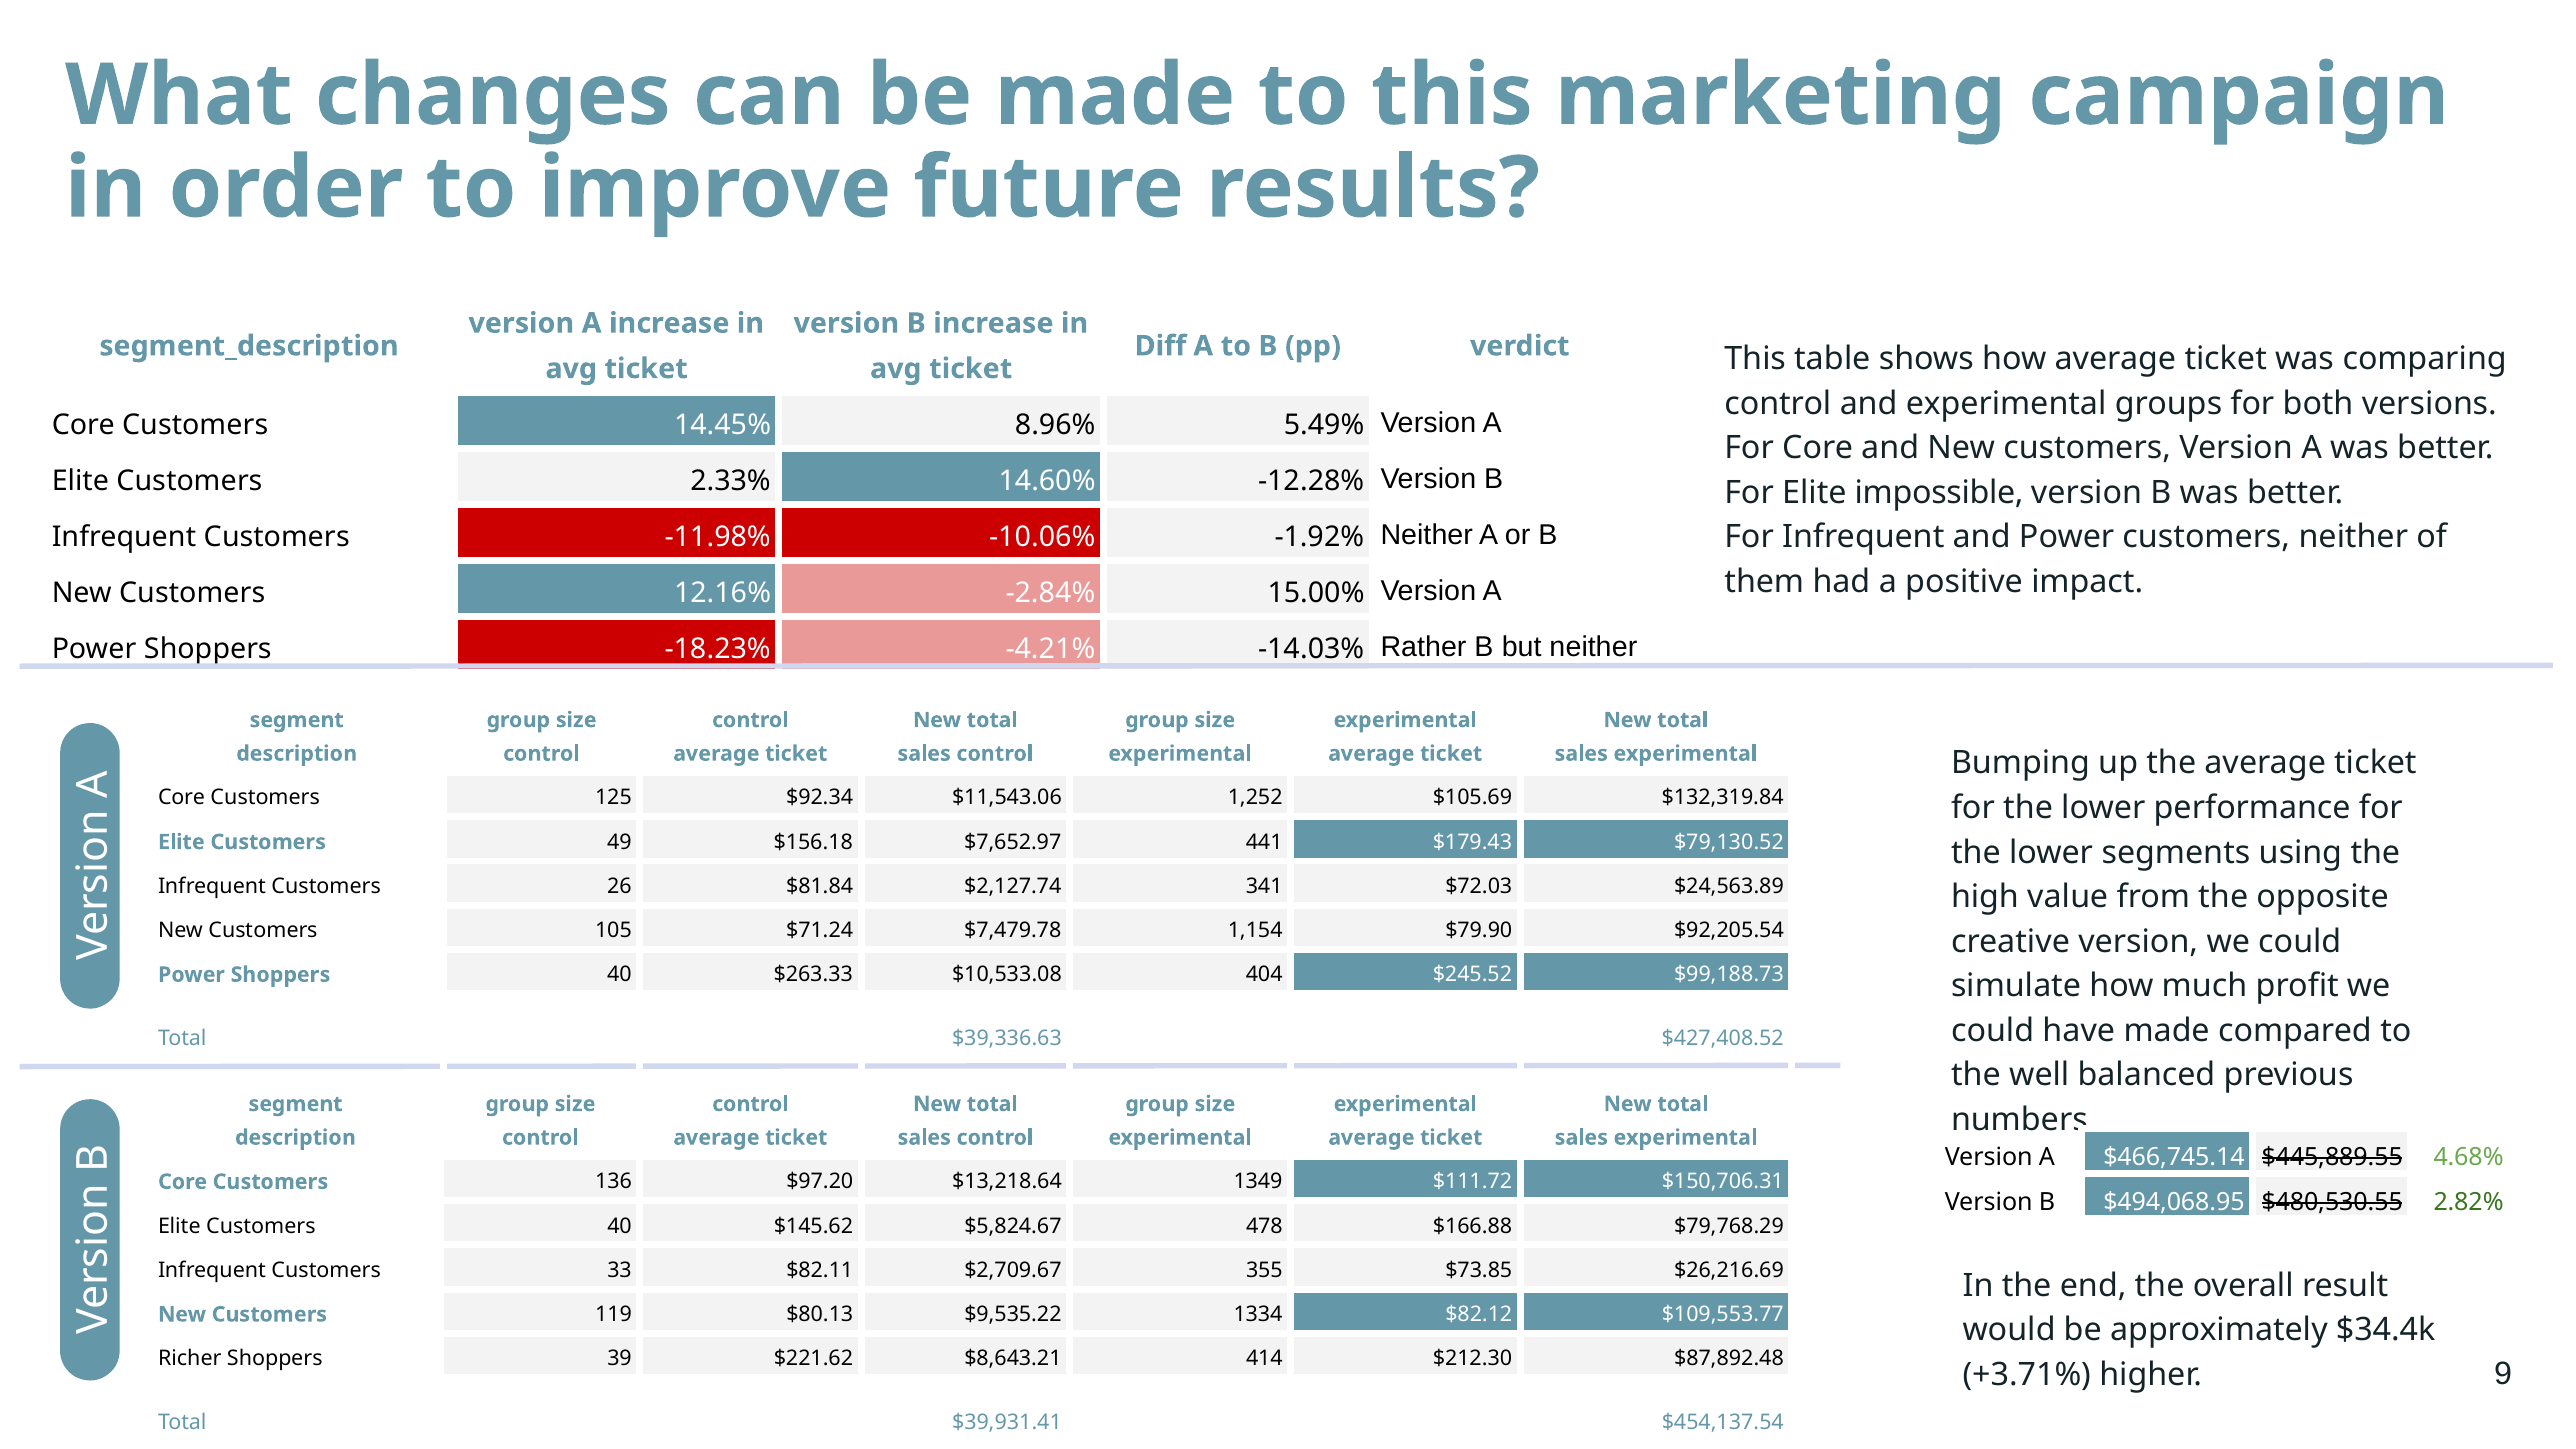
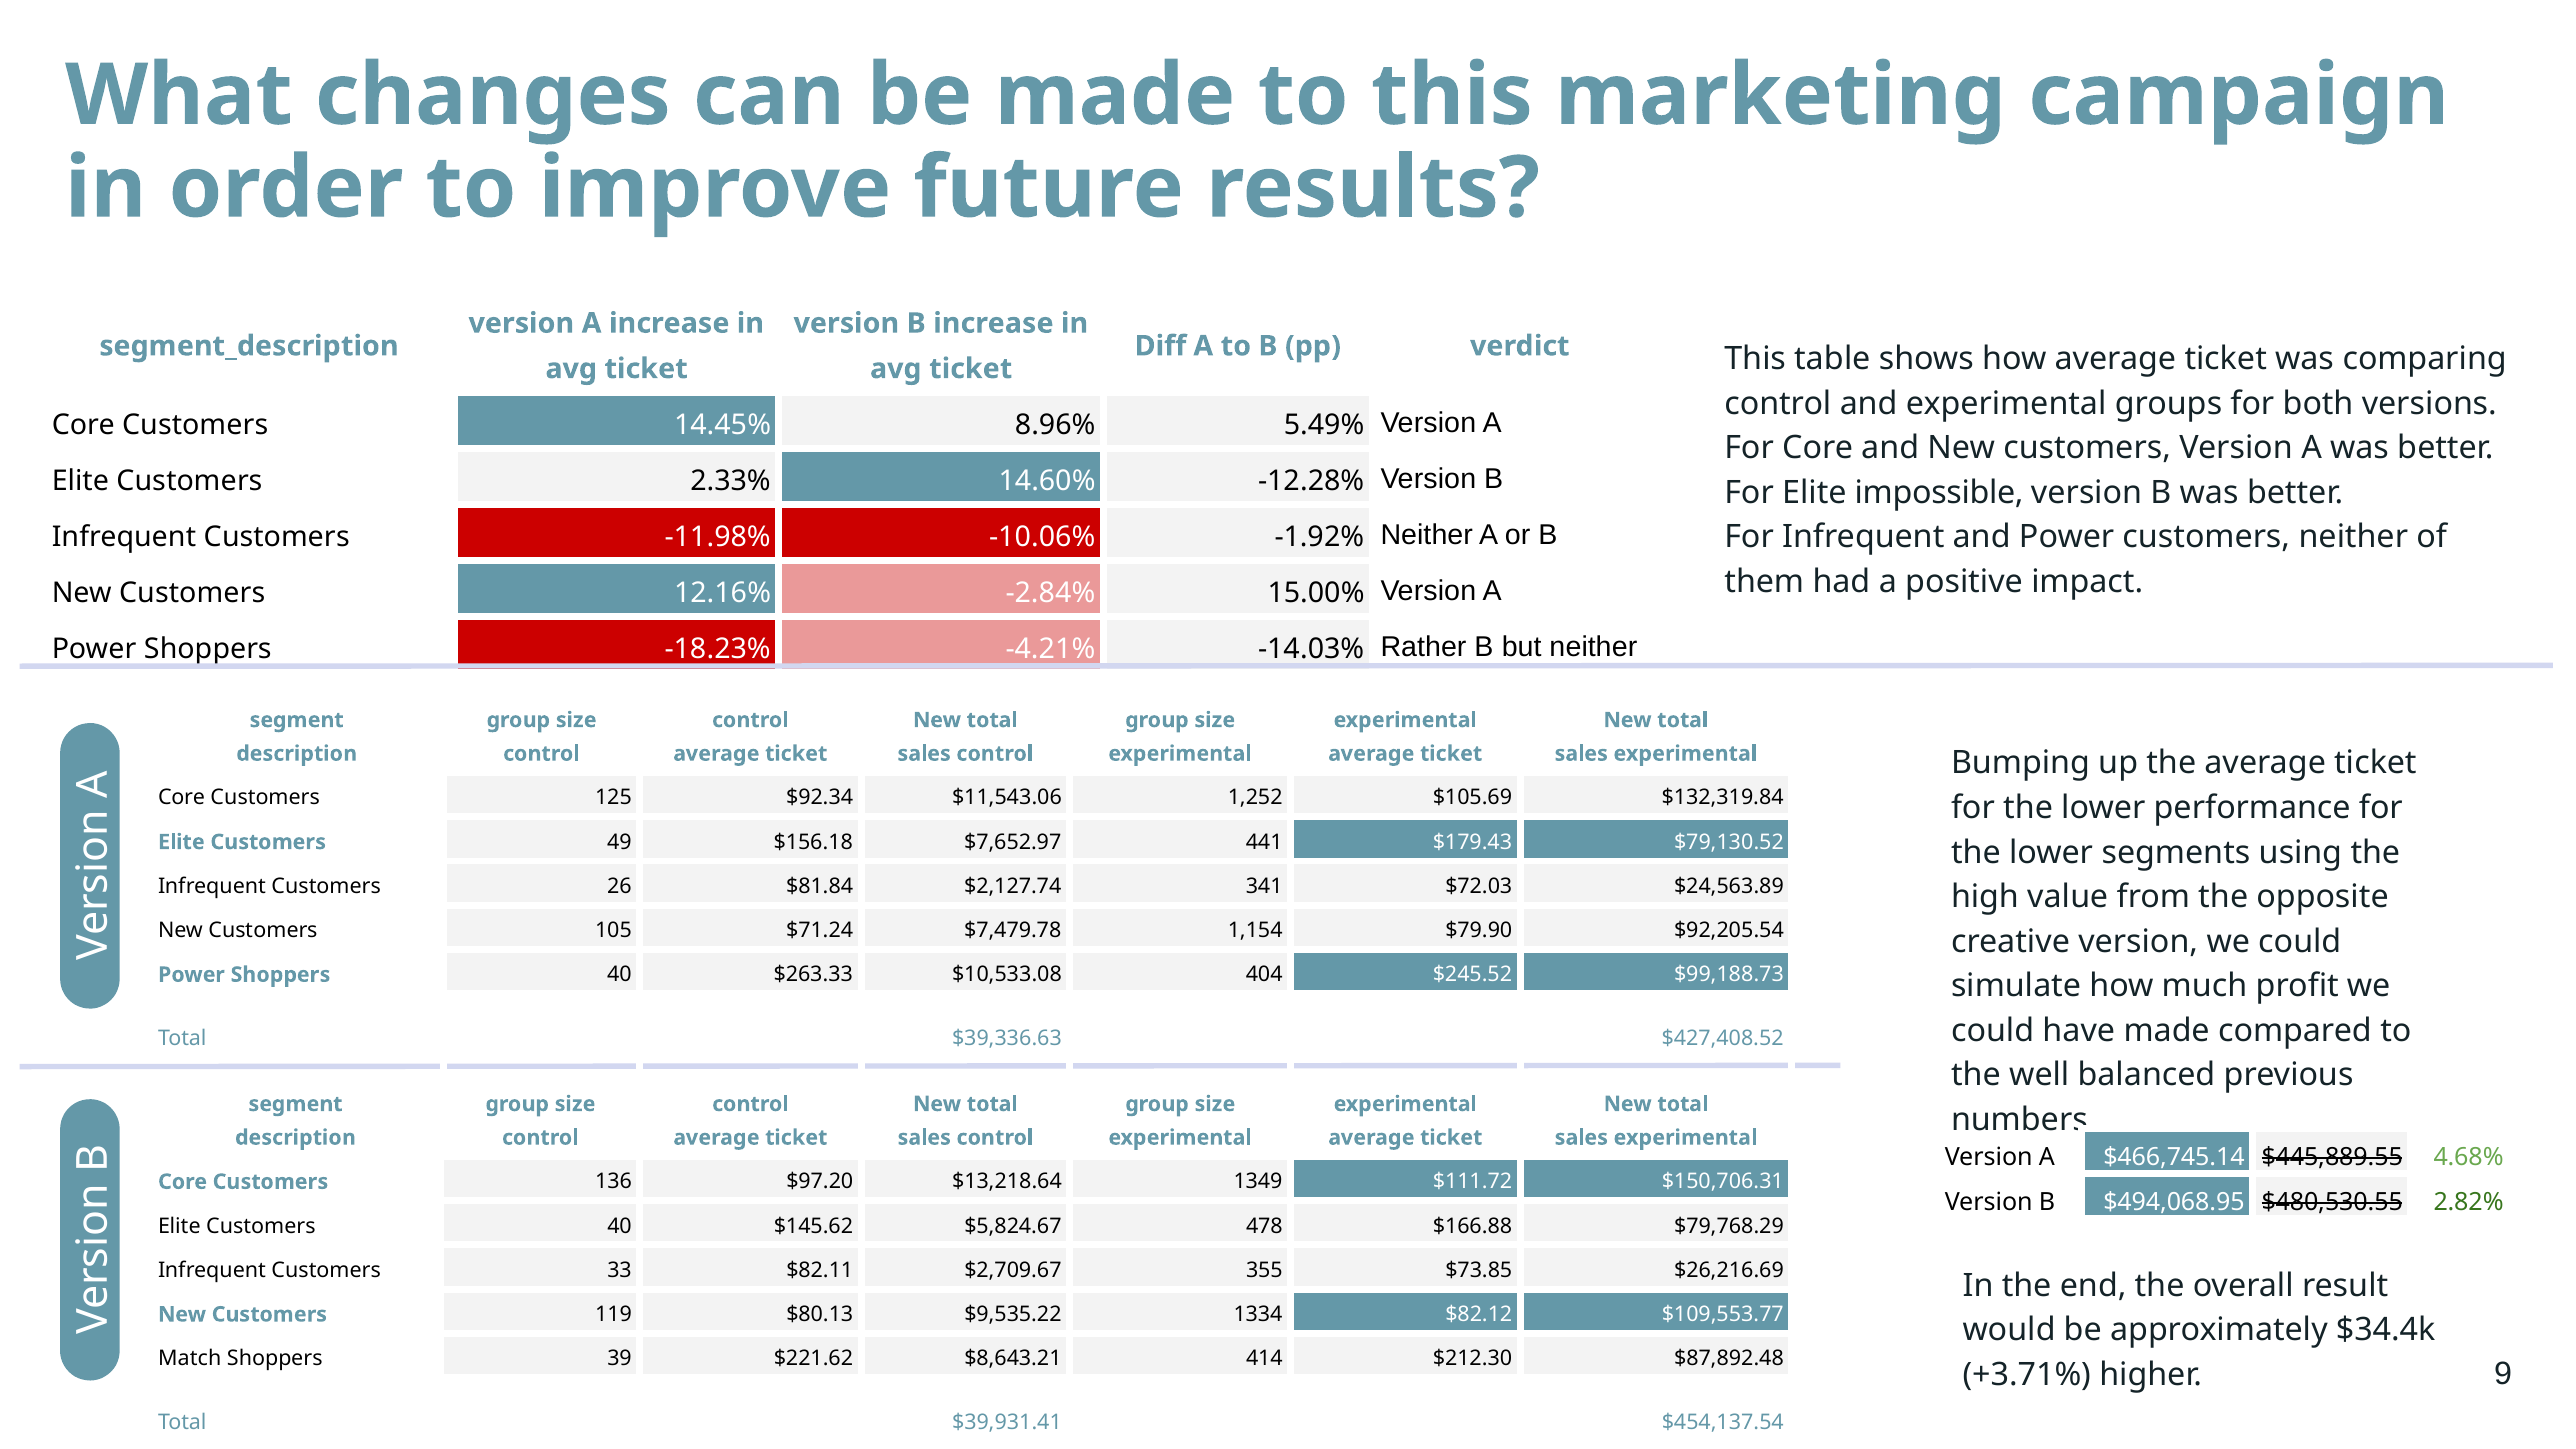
Richer: Richer -> Match (190, 1359)
